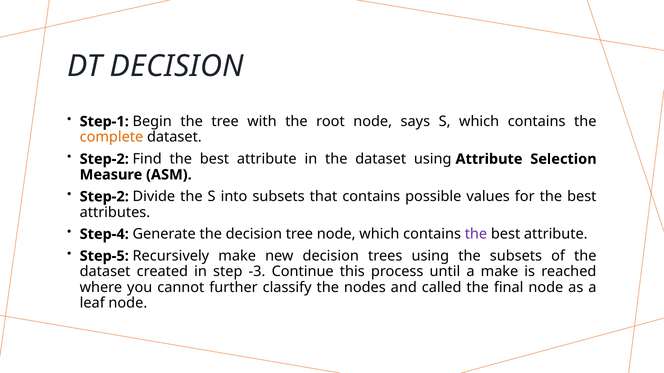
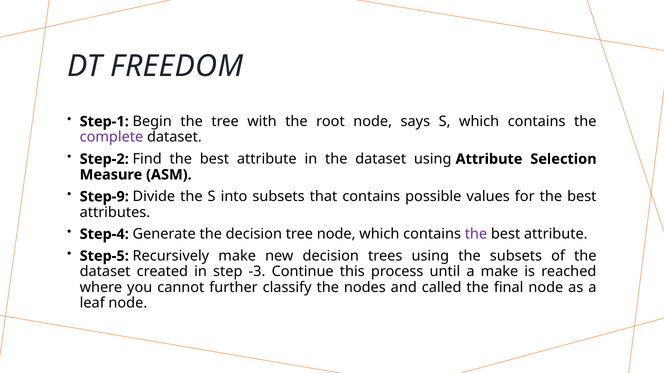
DT DECISION: DECISION -> FREEDOM (177, 67)
complete colour: orange -> purple (111, 137)
Step-2: Step-2 -> Step-9 (104, 197)
